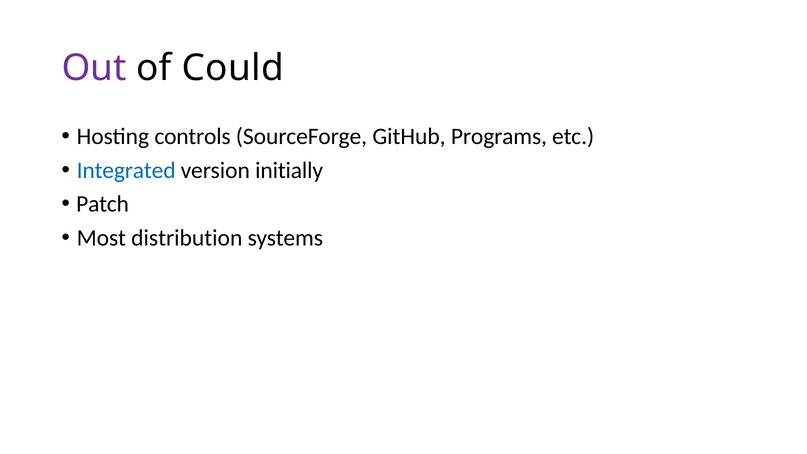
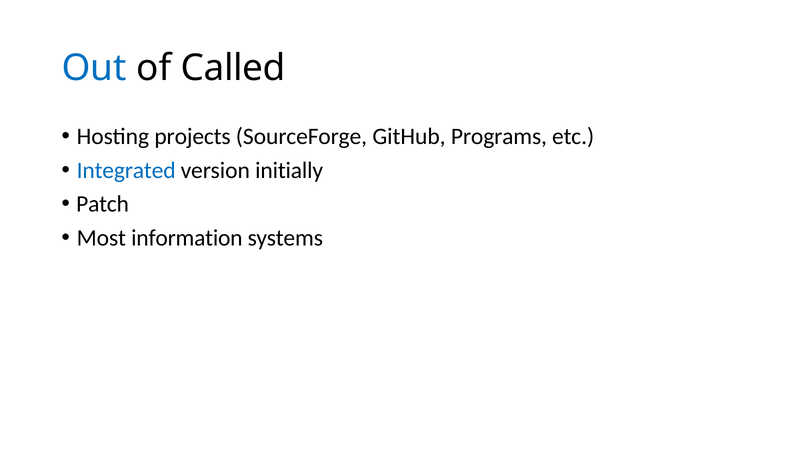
Out colour: purple -> blue (94, 68)
Could: Could -> Called (233, 68)
controls: controls -> projects (193, 136)
distribution: distribution -> information (187, 238)
